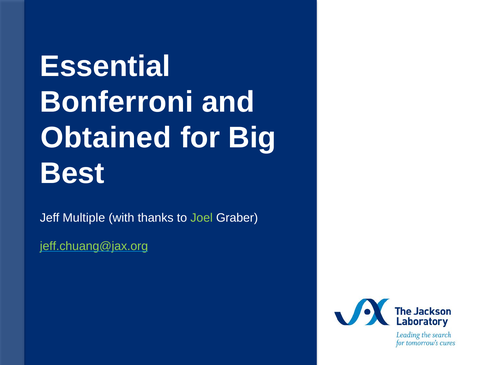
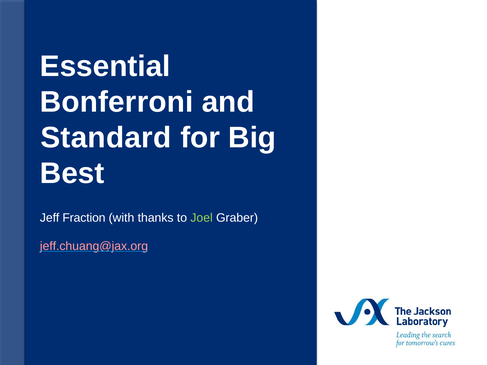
Obtained: Obtained -> Standard (106, 138)
Multiple: Multiple -> Fraction (84, 218)
jeff.chuang@jax.org colour: light green -> pink (94, 246)
